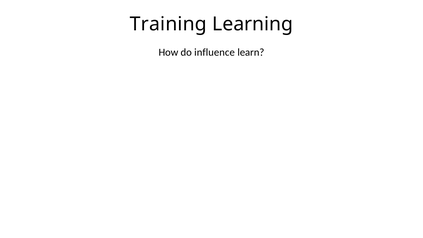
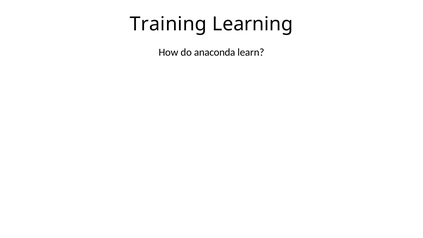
influence: influence -> anaconda (215, 52)
